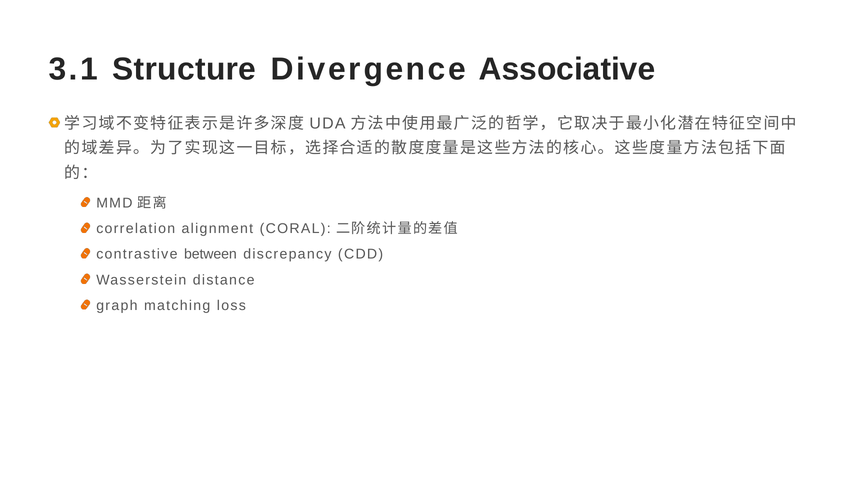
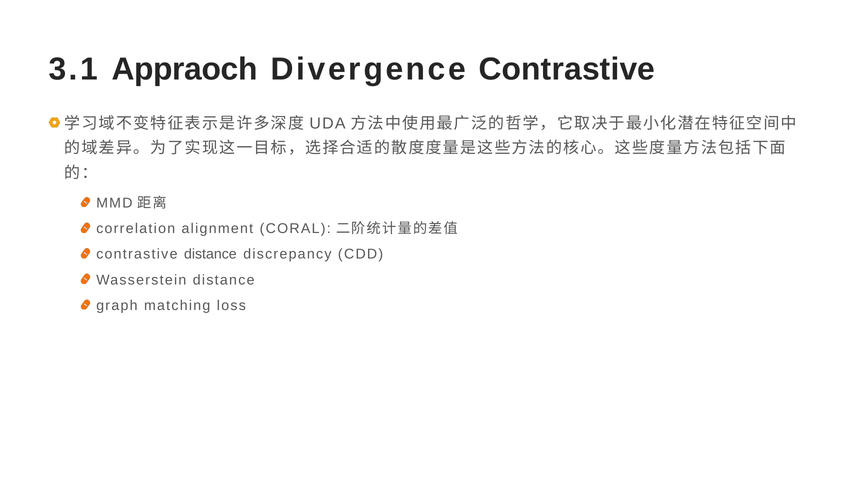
Structure: Structure -> Appraoch (185, 69)
Divergence Associative: Associative -> Contrastive (567, 69)
contrastive between: between -> distance (210, 254)
